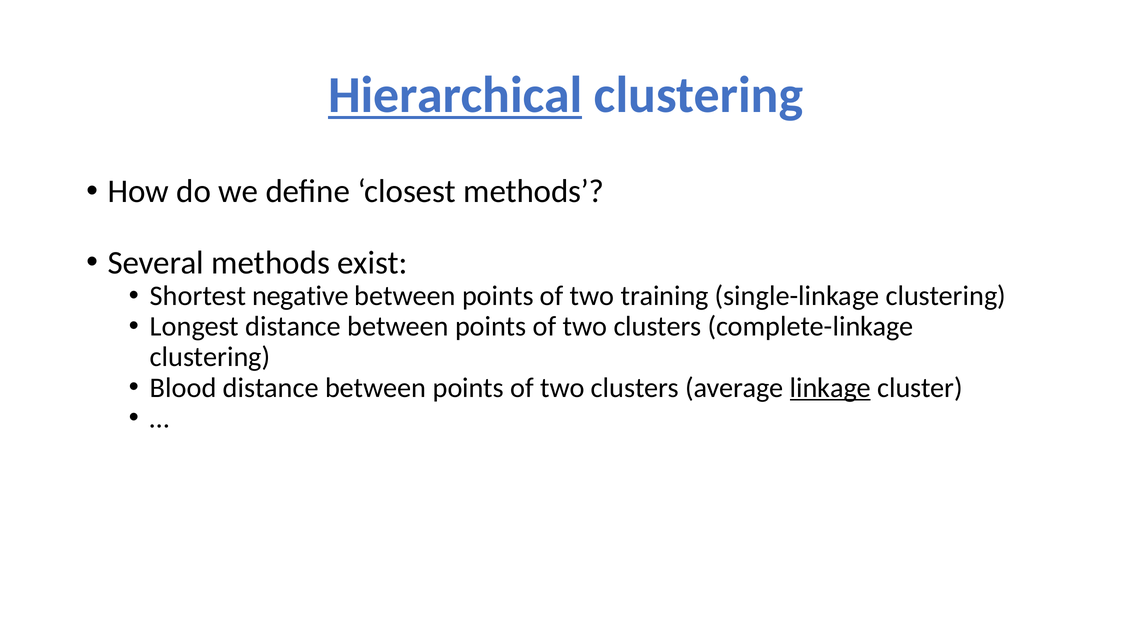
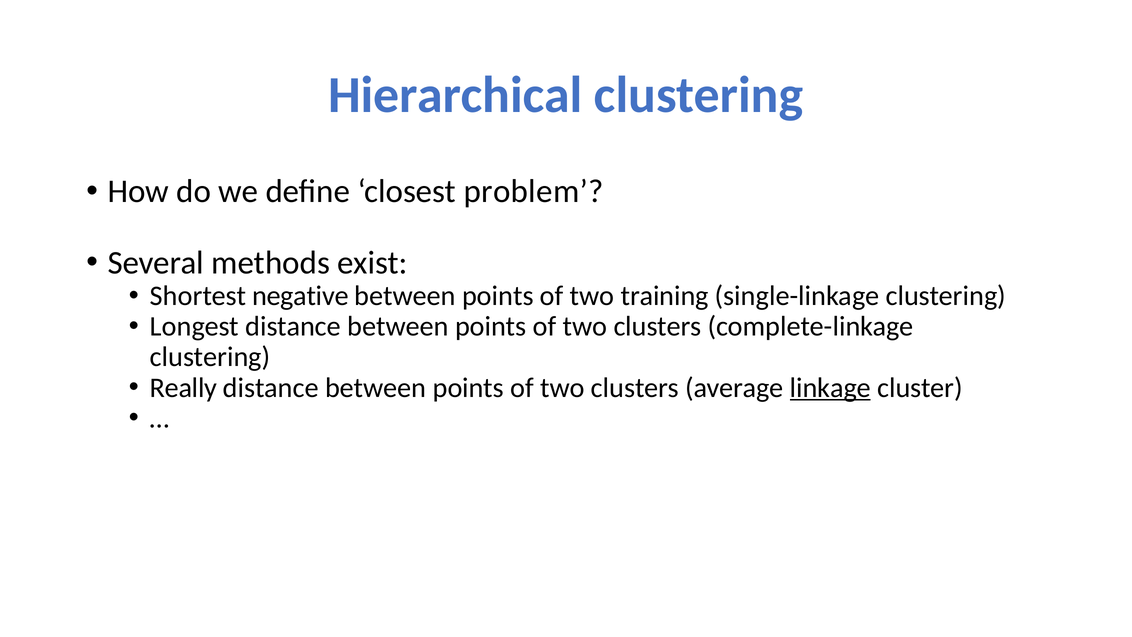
Hierarchical underline: present -> none (455, 95)
closest methods: methods -> problem (534, 191)
Blood: Blood -> Really (183, 388)
